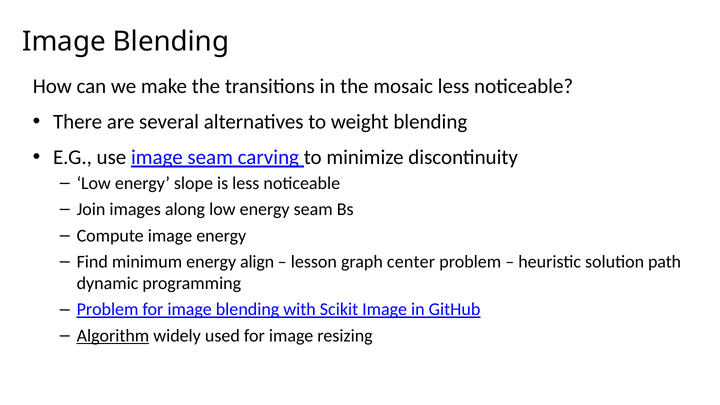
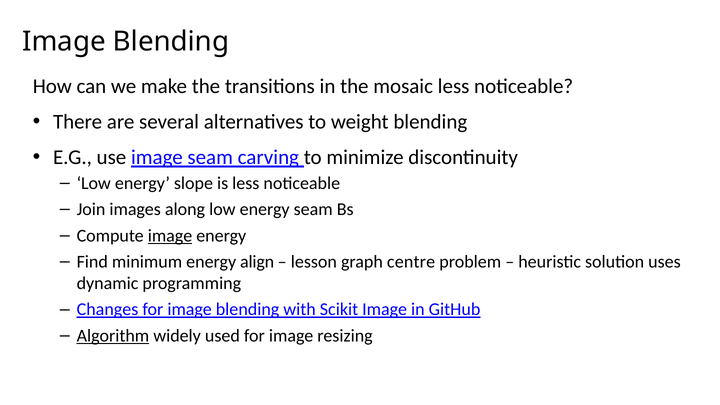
image underline: none -> present (170, 236)
center: center -> centre (411, 262)
path: path -> uses (664, 262)
Problem: Problem -> Changes (108, 309)
